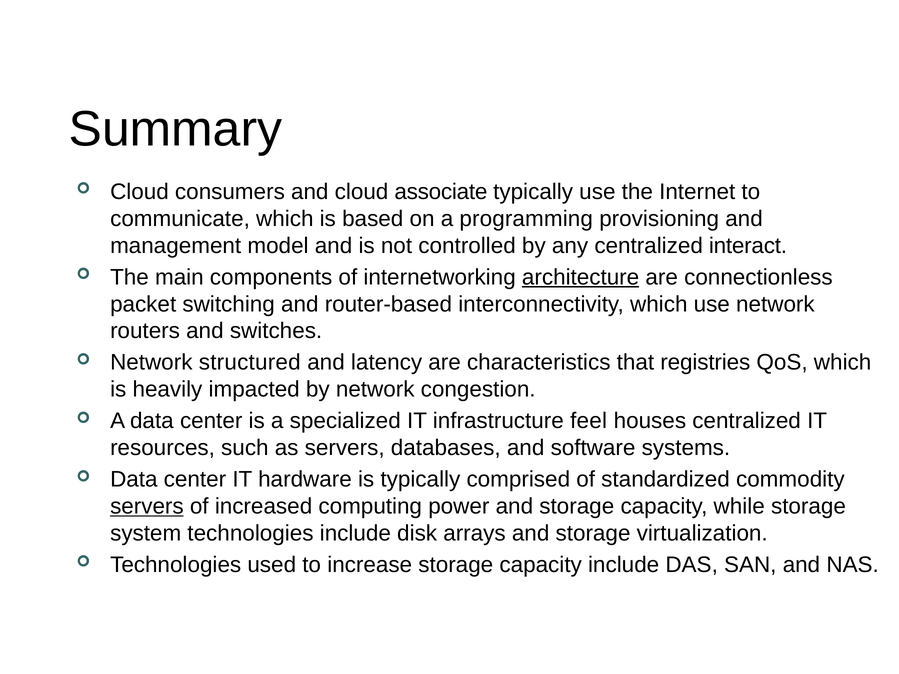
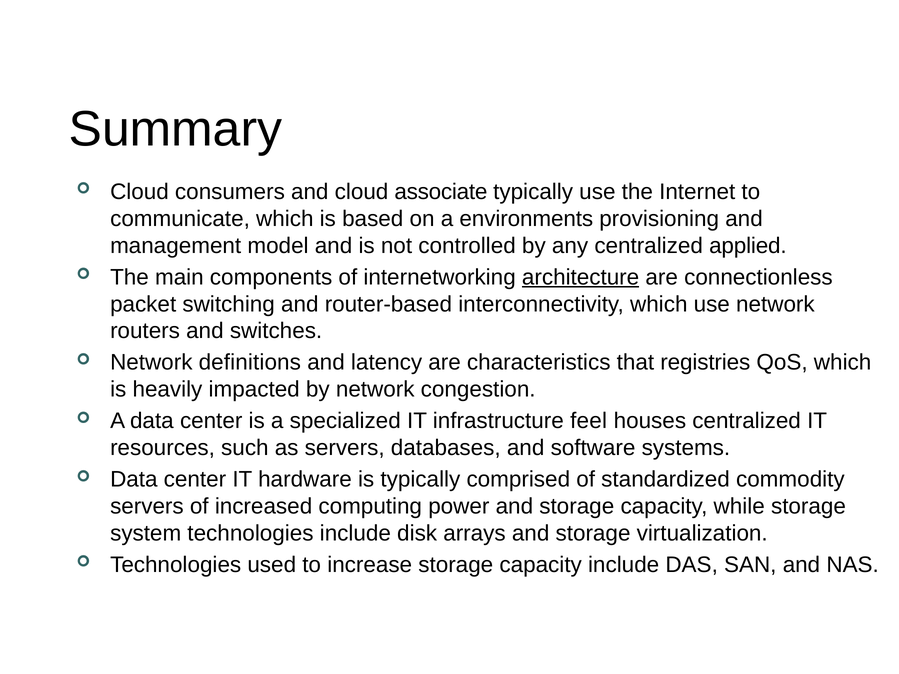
programming: programming -> environments (526, 219)
interact: interact -> applied (748, 246)
structured: structured -> definitions (250, 363)
servers underline: present -> none (147, 507)
